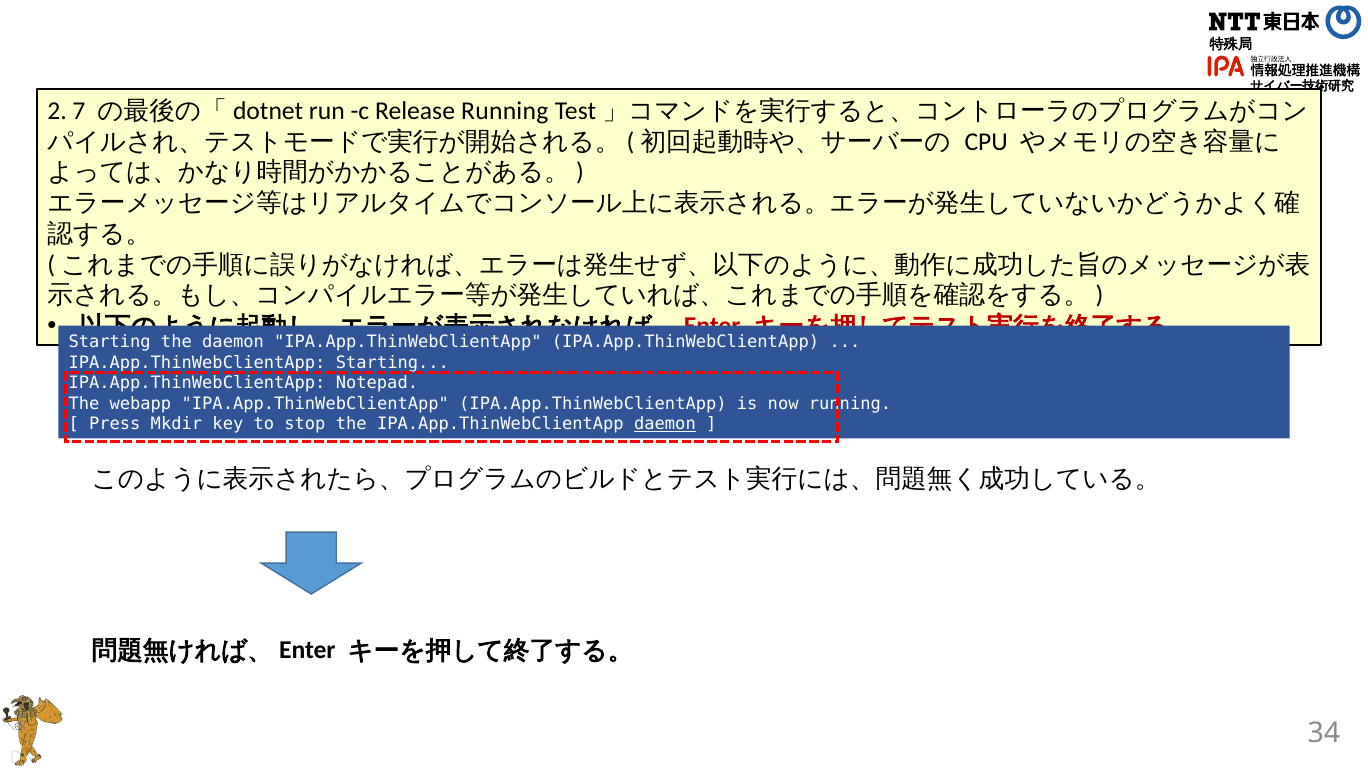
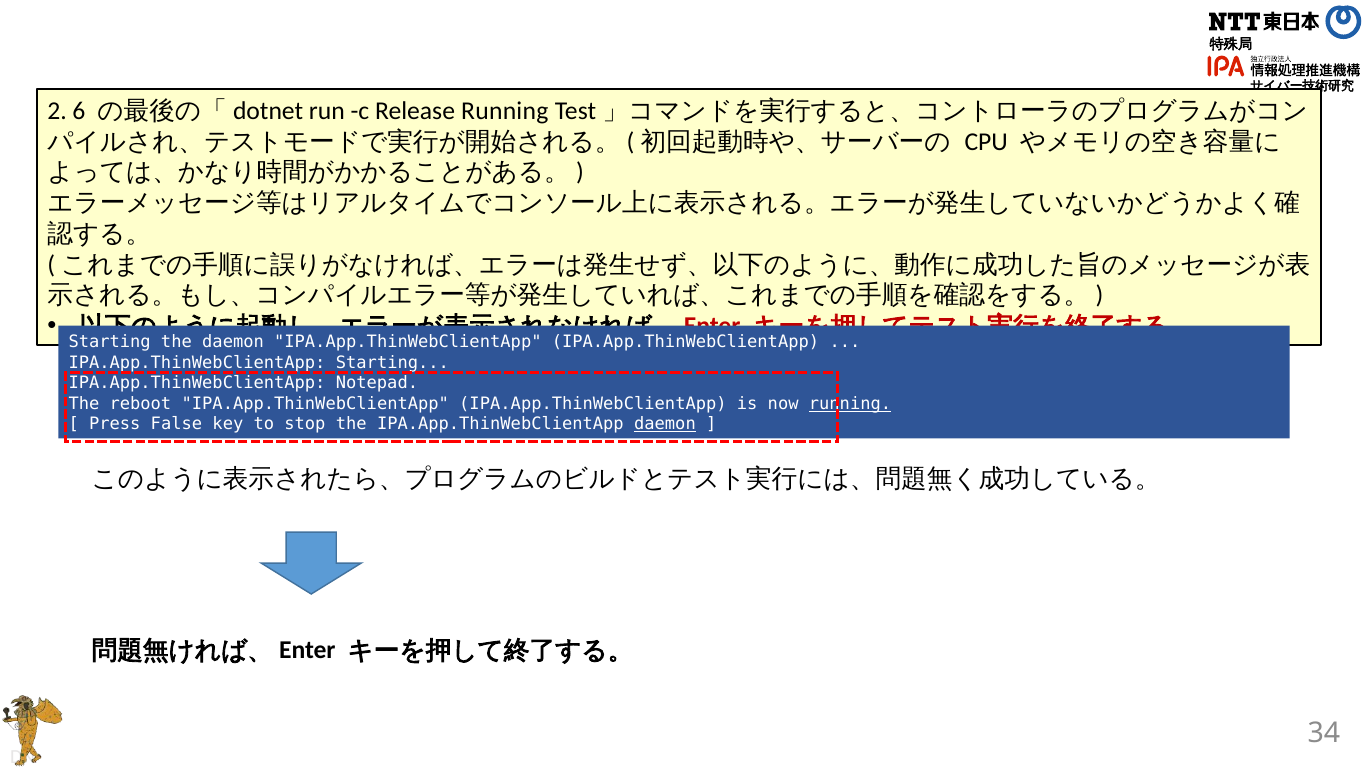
7: 7 -> 6 (79, 111)
webapp: webapp -> reboot (140, 404)
running underline: none -> present (850, 404)
Mkdir: Mkdir -> False (176, 424)
